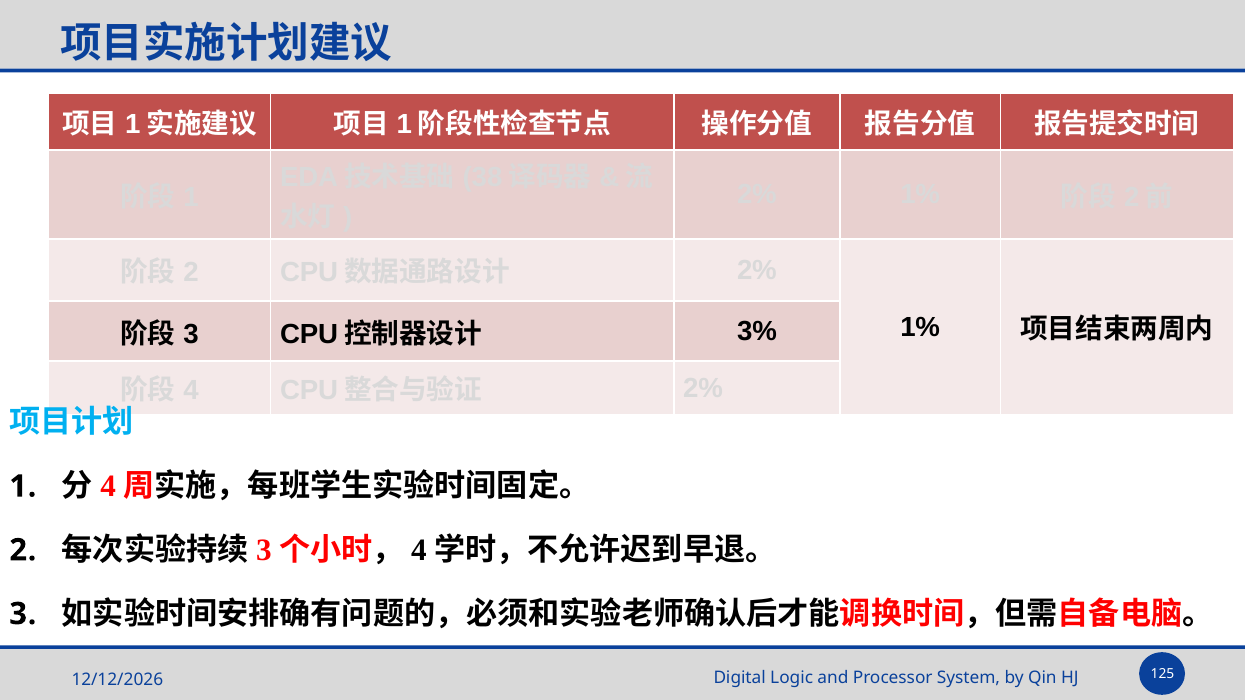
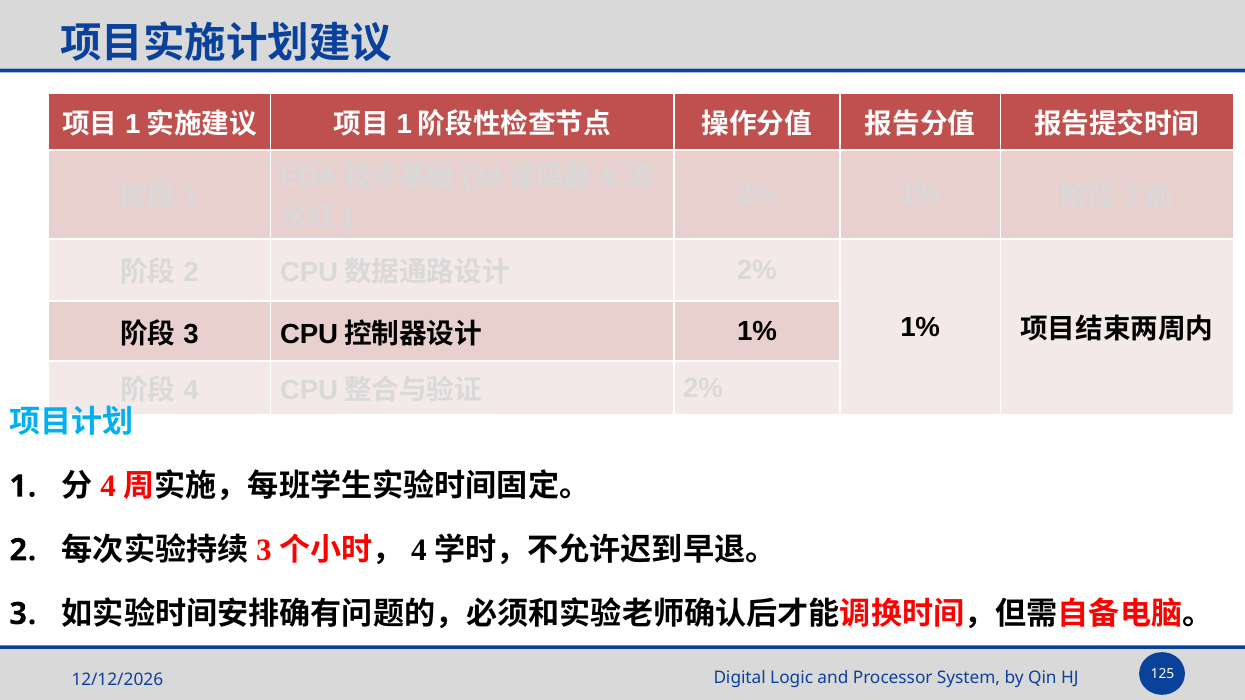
3%: 3% -> 1% (757, 332)
